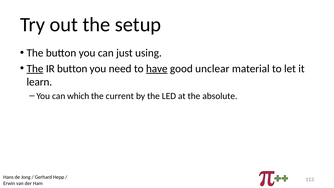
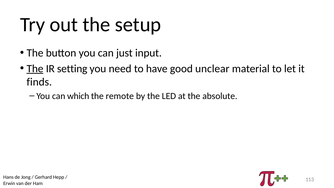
using: using -> input (148, 53)
IR button: button -> setting (72, 69)
have underline: present -> none (157, 69)
learn: learn -> finds (39, 82)
current: current -> remote (120, 96)
